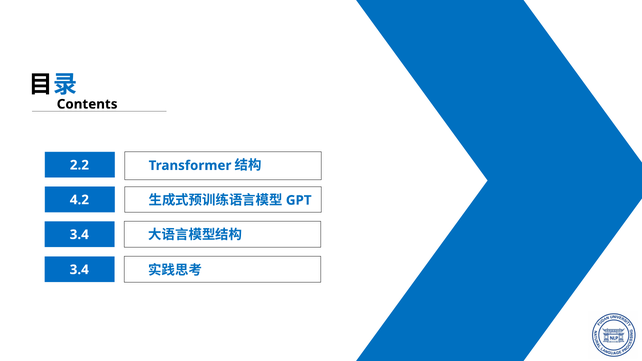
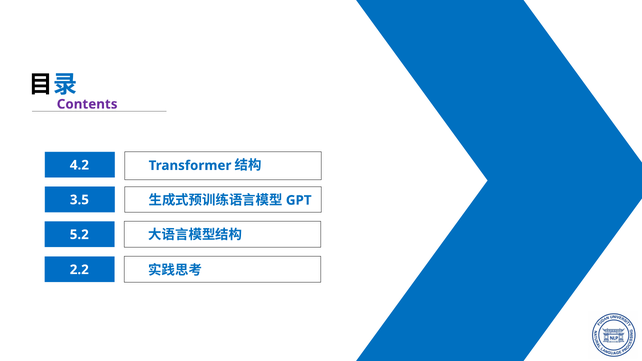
Contents colour: black -> purple (87, 104)
2.2: 2.2 -> 4.2 (79, 165)
4.2: 4.2 -> 3.5 (79, 200)
3.4: 3.4 -> 5.2 (79, 235)
3.4: 3.4 -> 2.2 (79, 270)
